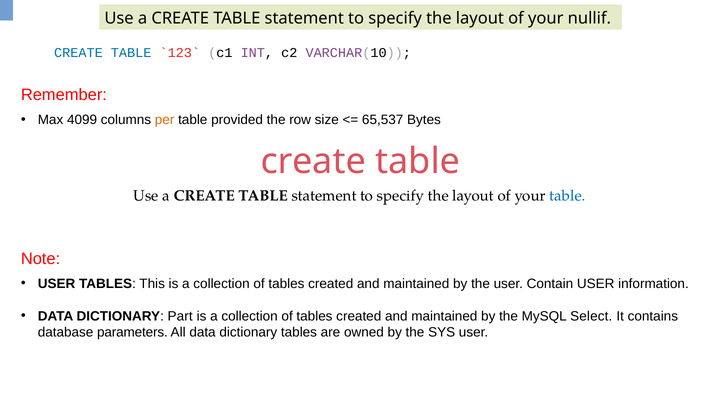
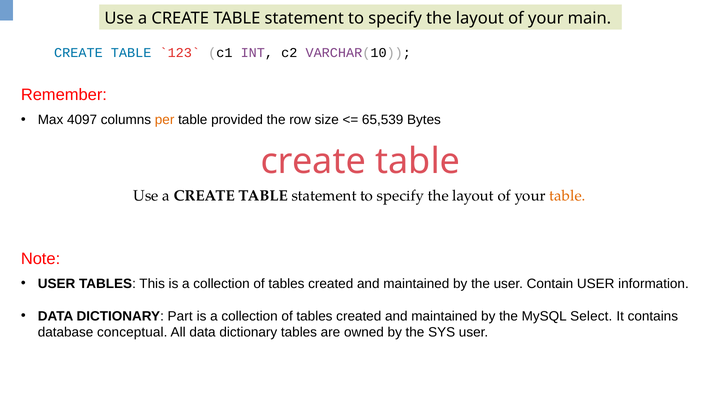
nullif: nullif -> main (589, 18)
4099: 4099 -> 4097 (82, 120)
65,537: 65,537 -> 65,539 (383, 120)
table colour: blue -> orange (567, 196)
parameters: parameters -> conceptual (132, 333)
